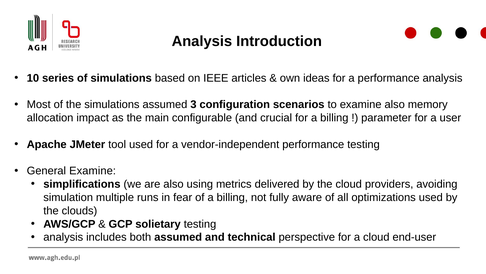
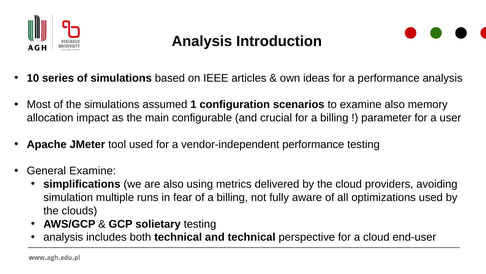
3: 3 -> 1 (193, 104)
both assumed: assumed -> technical (178, 237)
